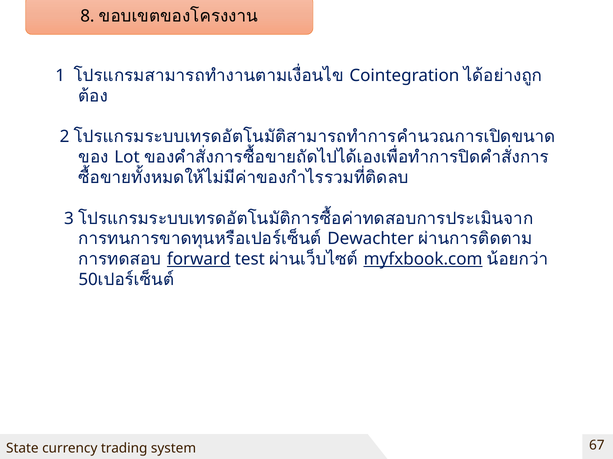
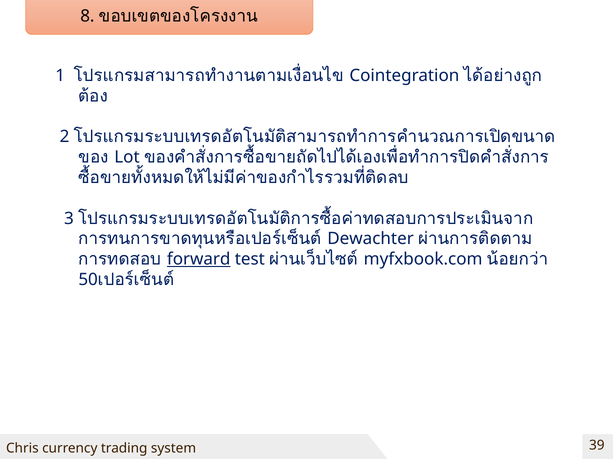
myfxbook.com underline: present -> none (423, 260)
State: State -> Chris (22, 449)
67: 67 -> 39 (597, 446)
